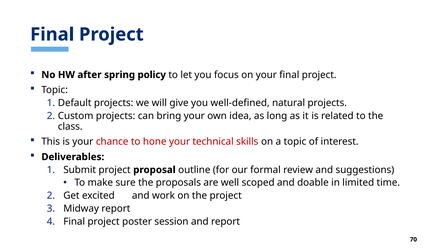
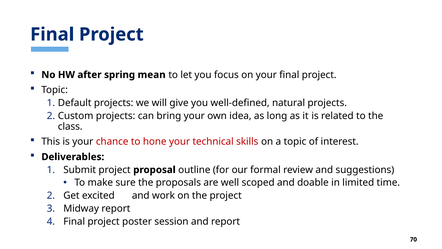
policy: policy -> mean (152, 75)
